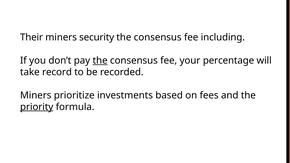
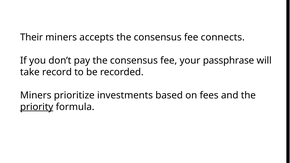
security: security -> accepts (97, 37)
including: including -> connects (223, 37)
the underline: present -> none (100, 61)
percentage: percentage -> passphrase (229, 61)
